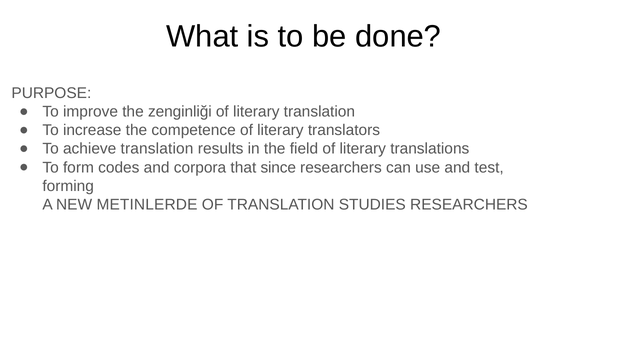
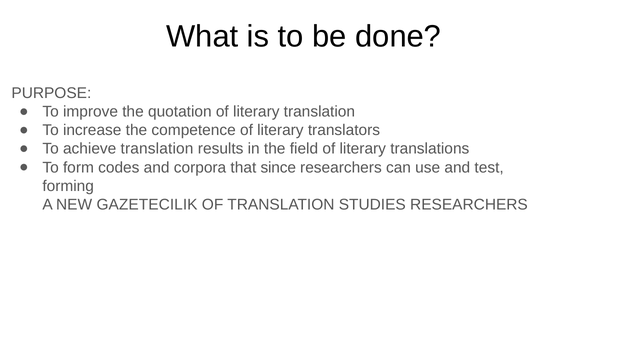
zenginliği: zenginliği -> quotation (180, 112)
METINLERDE: METINLERDE -> GAZETECILIK (147, 205)
